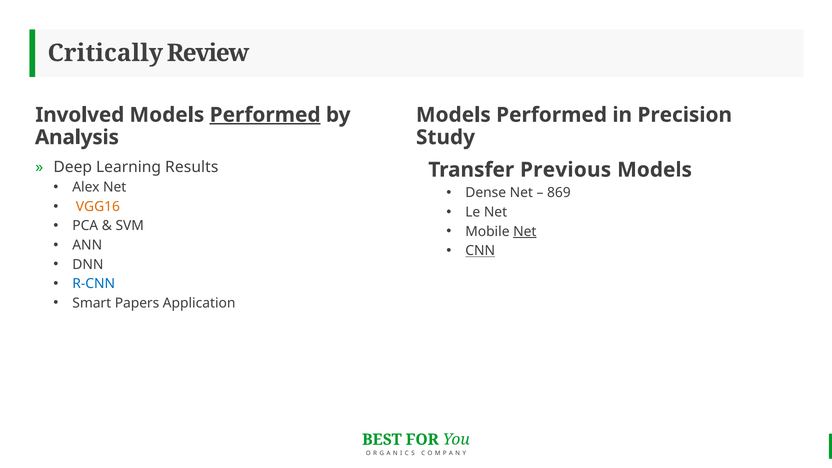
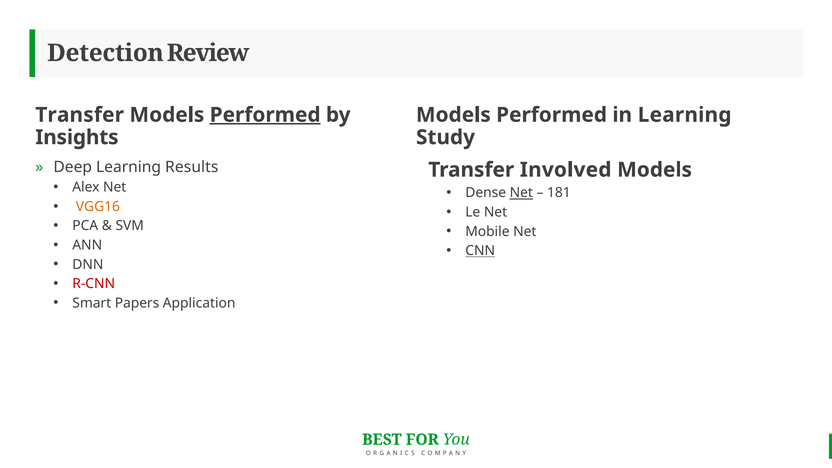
Critically: Critically -> Detection (105, 53)
Involved: Involved -> Transfer (80, 115)
in Precision: Precision -> Learning (685, 115)
Analysis: Analysis -> Insights (77, 137)
Previous: Previous -> Involved (566, 170)
Net underline: none -> present (521, 193)
869: 869 -> 181 (559, 193)
Net underline: present -> none (525, 231)
R-CNN colour: blue -> red (94, 284)
